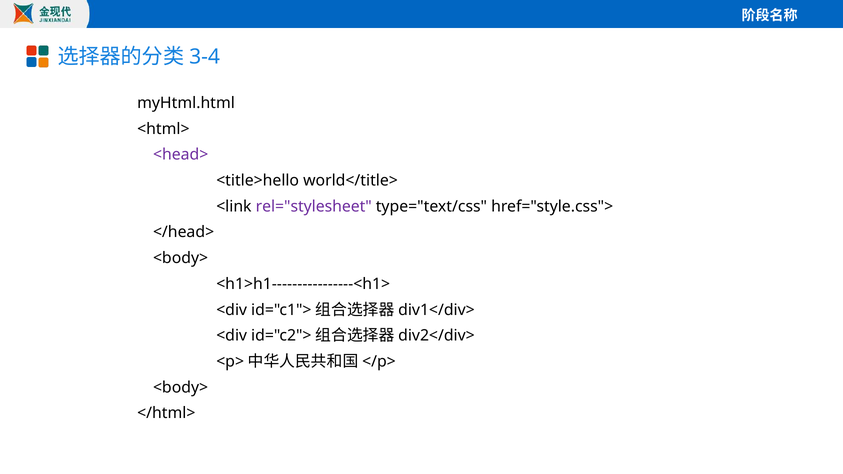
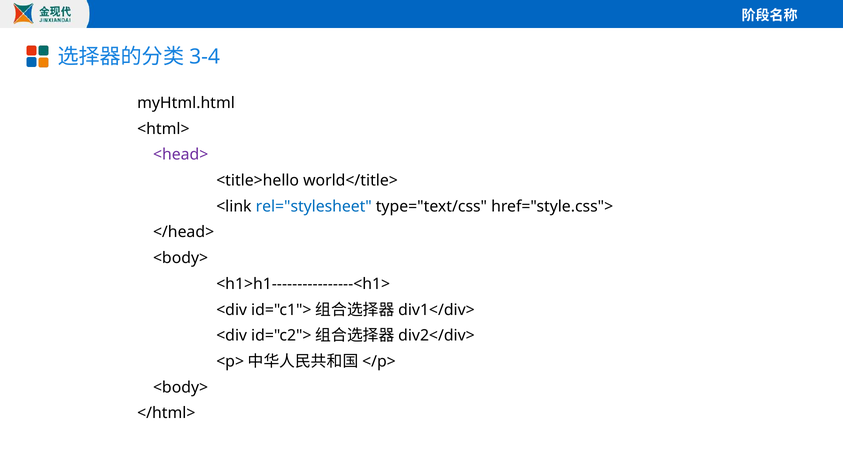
rel="stylesheet colour: purple -> blue (314, 206)
